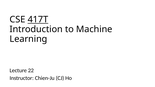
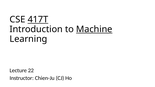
Machine underline: none -> present (94, 29)
